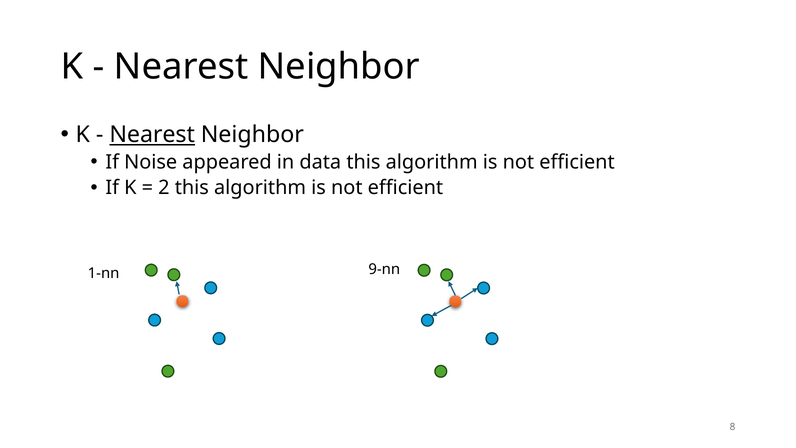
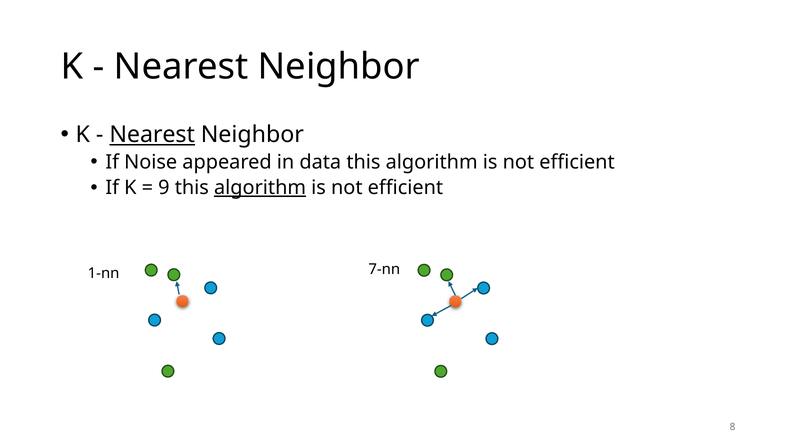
2: 2 -> 9 (164, 188)
algorithm underline: none -> present (260, 188)
9-nn: 9-nn -> 7-nn (384, 269)
